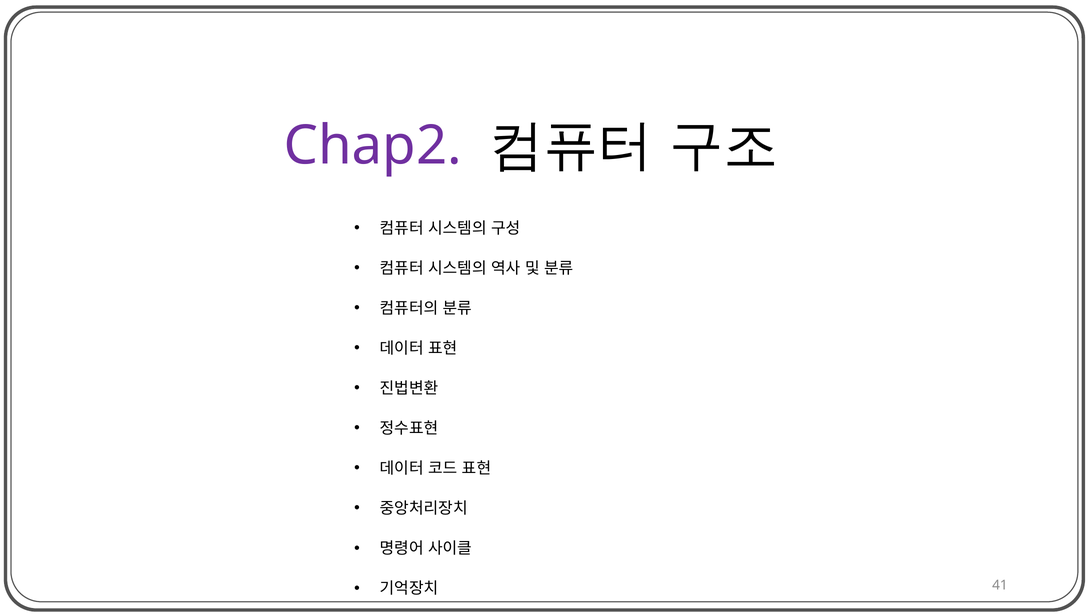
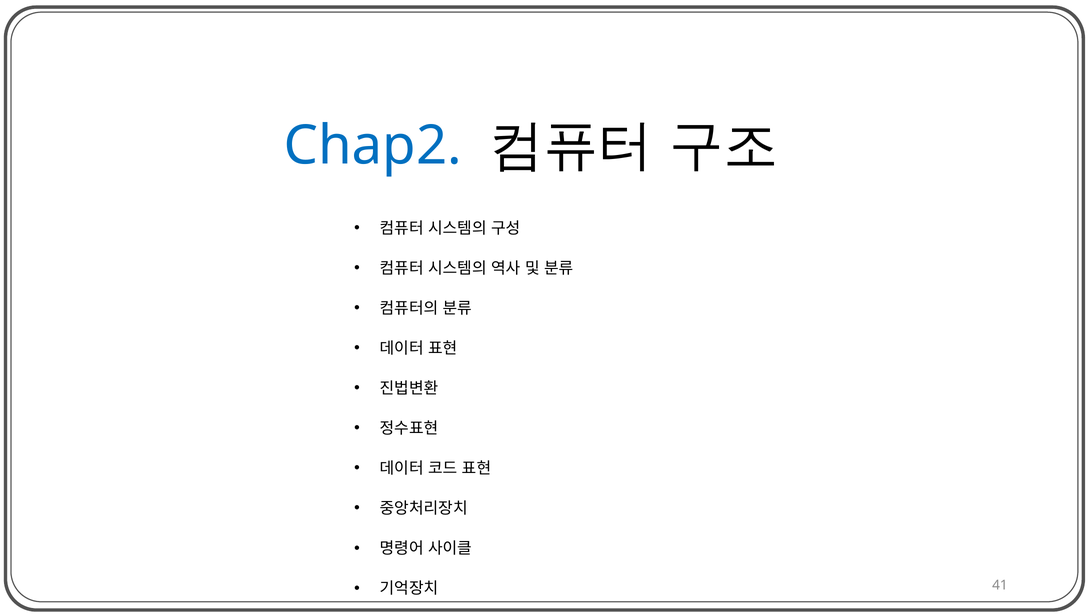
Chap2 colour: purple -> blue (373, 145)
